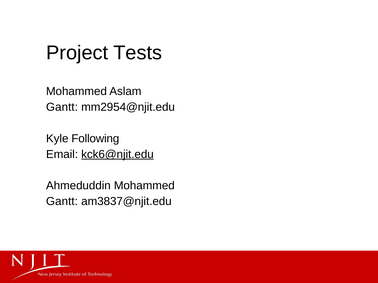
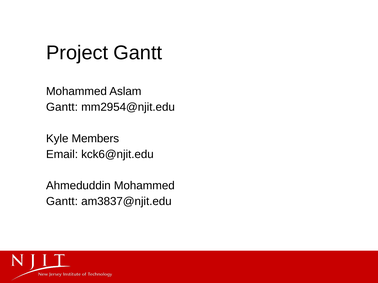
Project Tests: Tests -> Gantt (138, 53)
Following: Following -> Members (95, 139)
kck6@njit.edu underline: present -> none (117, 155)
